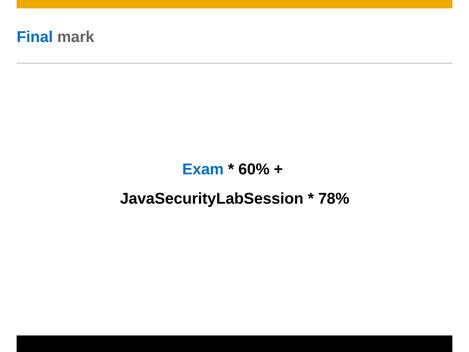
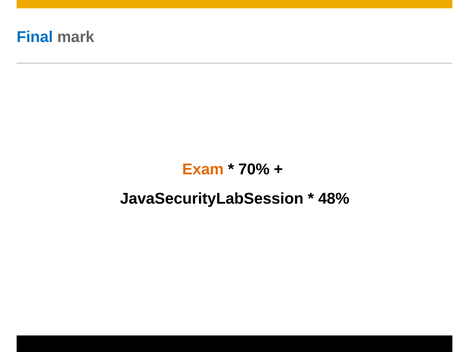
Exam colour: blue -> orange (203, 169)
60%: 60% -> 70% (254, 169)
78%: 78% -> 48% (334, 198)
